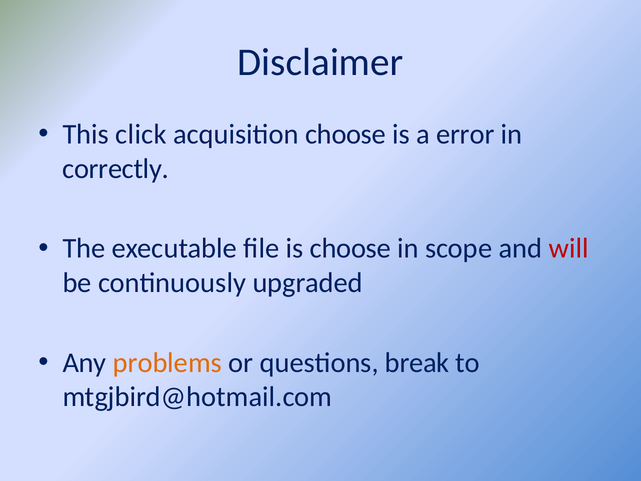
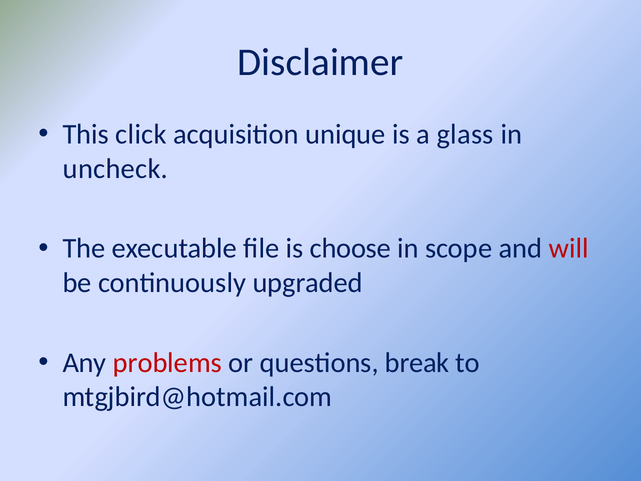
acquisition choose: choose -> unique (345, 134)
error: error -> glass (465, 134)
correctly: correctly -> uncheck (115, 169)
problems colour: orange -> red (167, 362)
